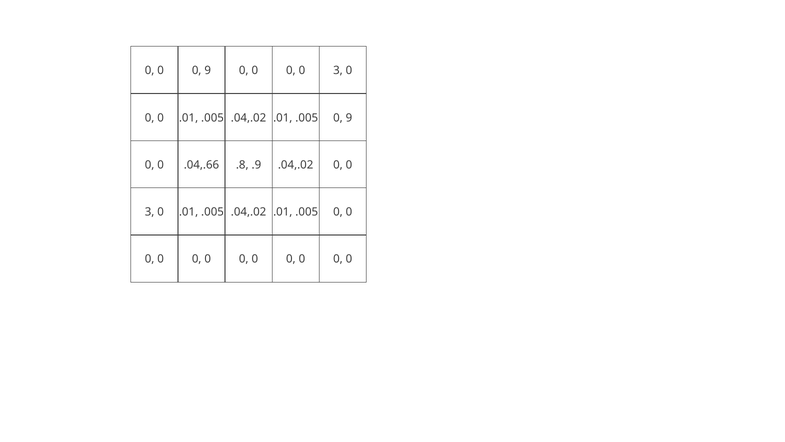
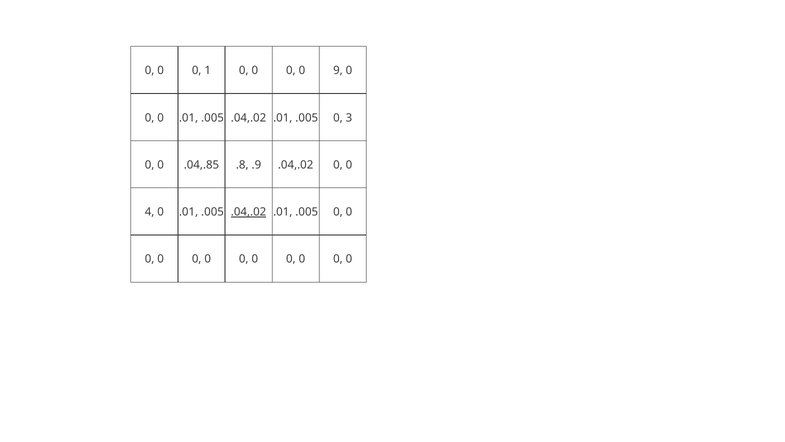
0 0 9: 9 -> 1 (208, 71)
0 0 0 3: 3 -> 9 (338, 71)
.005 0 9: 9 -> 3 (349, 118)
.04,.66: .04,.66 -> .04,.85 (201, 165)
3: 3 -> 4 (150, 212)
.04,.02 underline: none -> present (249, 212)
